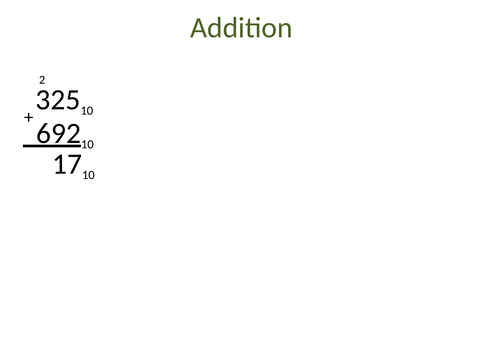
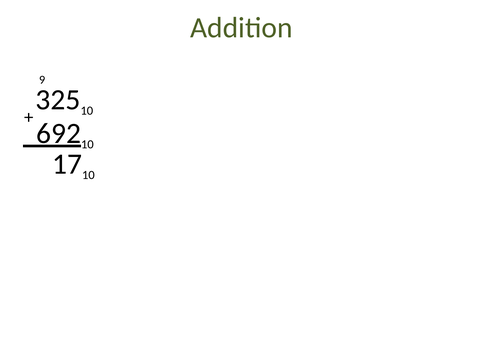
2: 2 -> 9 (42, 80)
